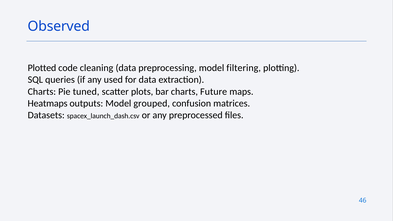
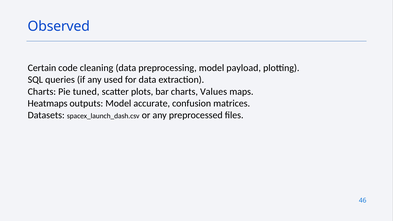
Plotted: Plotted -> Certain (42, 68)
filtering: filtering -> payload (244, 68)
Future: Future -> Values (214, 92)
grouped: grouped -> accurate (152, 103)
